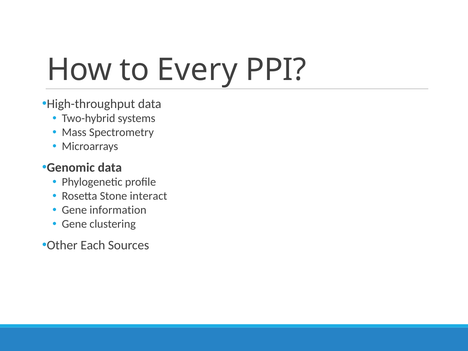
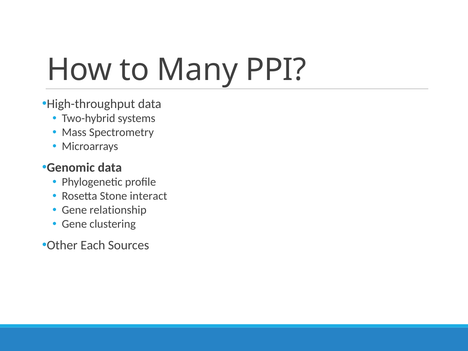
Every: Every -> Many (197, 70)
information: information -> relationship (118, 210)
